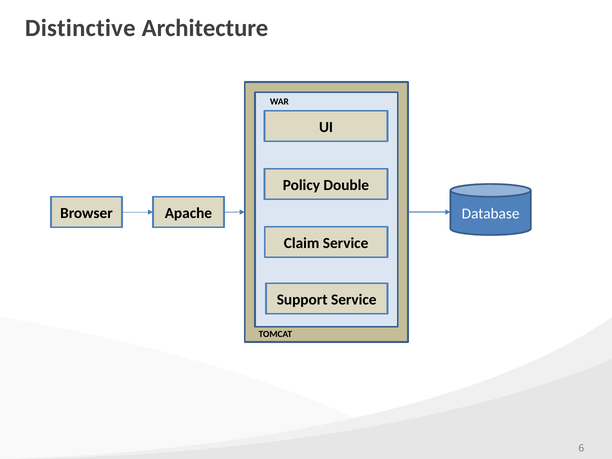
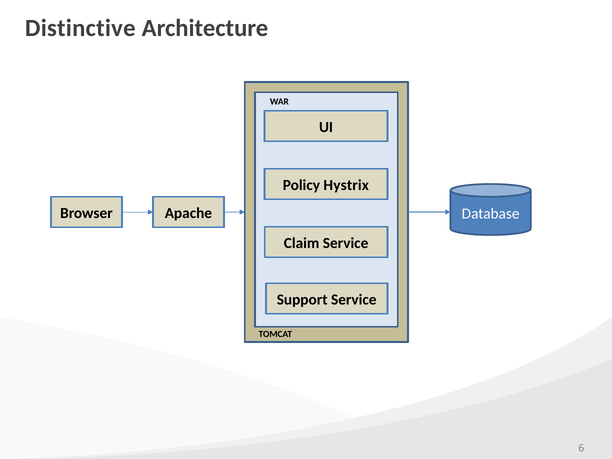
Double: Double -> Hystrix (346, 185)
